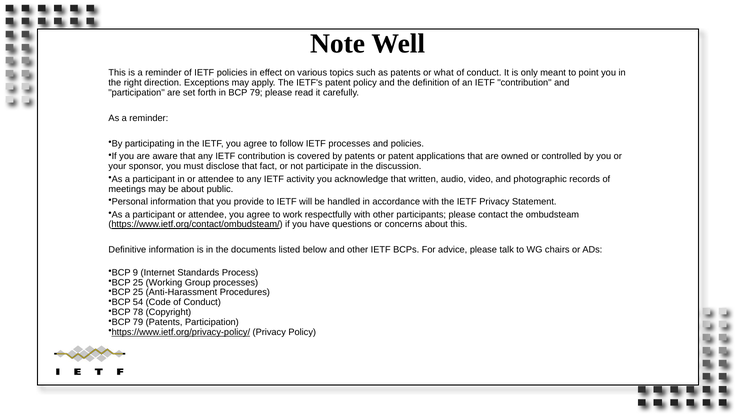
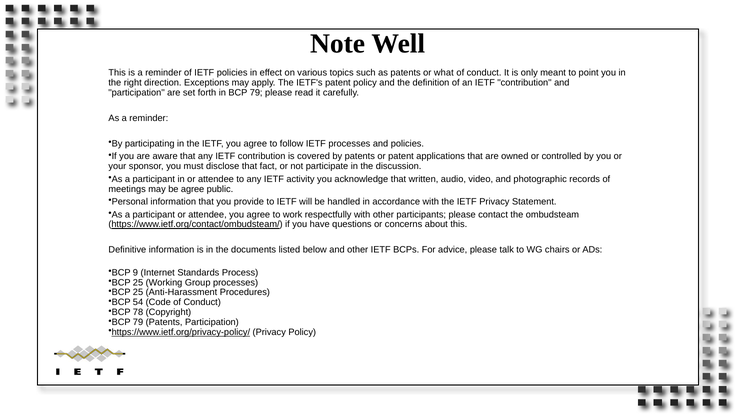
be about: about -> agree (193, 189)
